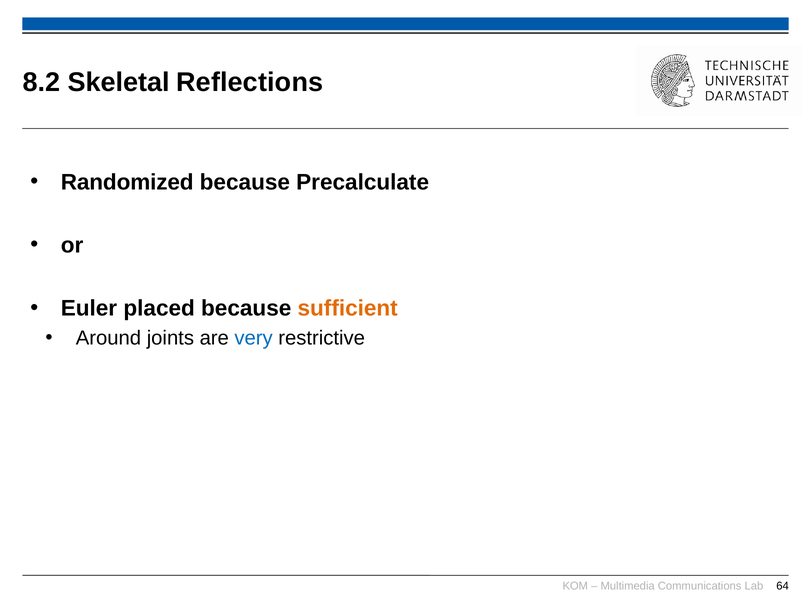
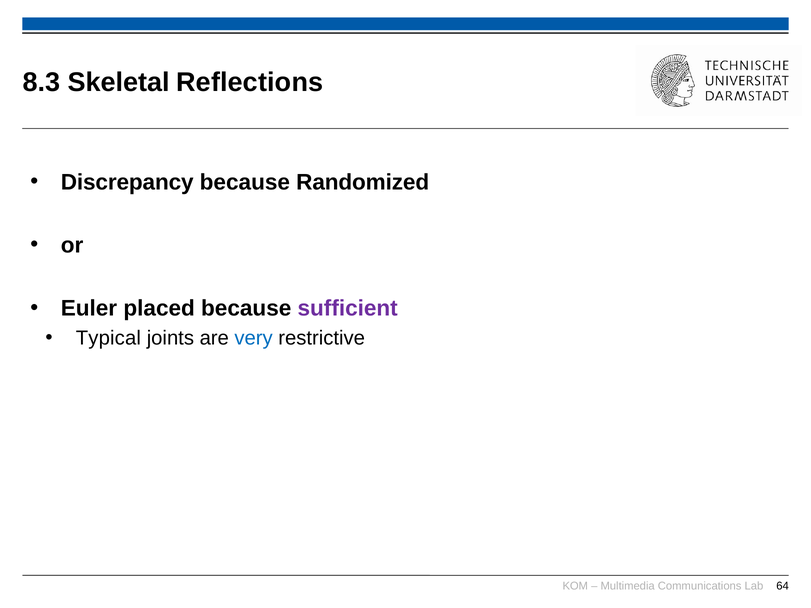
8.2: 8.2 -> 8.3 (41, 82)
Randomized: Randomized -> Discrepancy (127, 182)
Precalculate: Precalculate -> Randomized (363, 182)
sufficient colour: orange -> purple (348, 309)
Around: Around -> Typical (108, 338)
